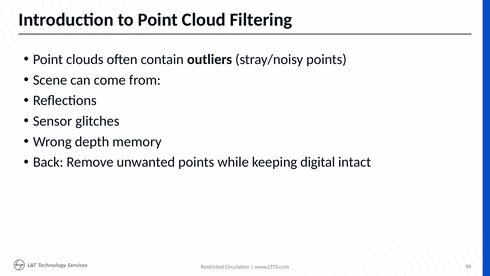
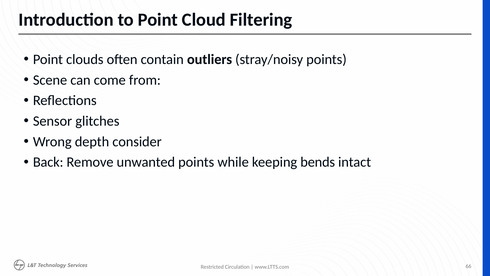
memory: memory -> consider (137, 141)
digital: digital -> bends (318, 162)
